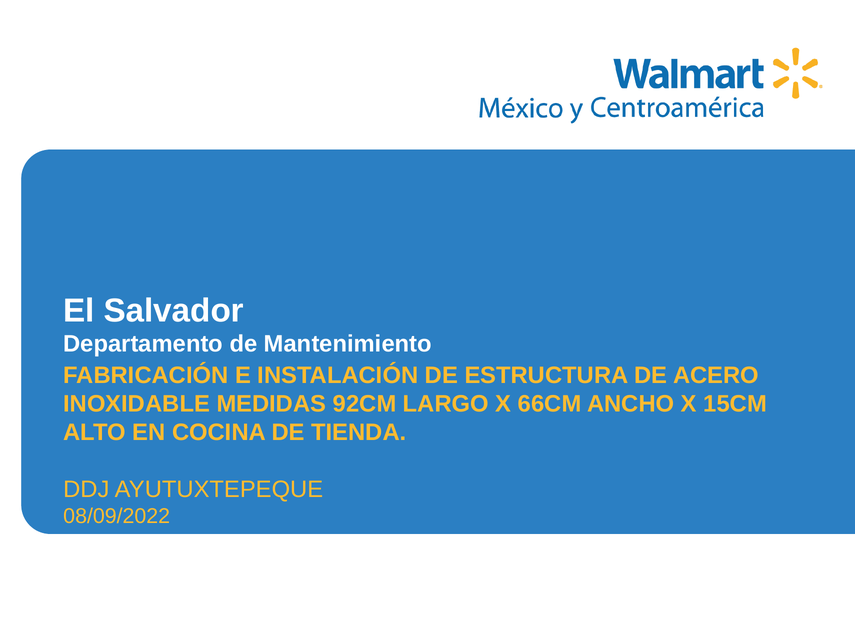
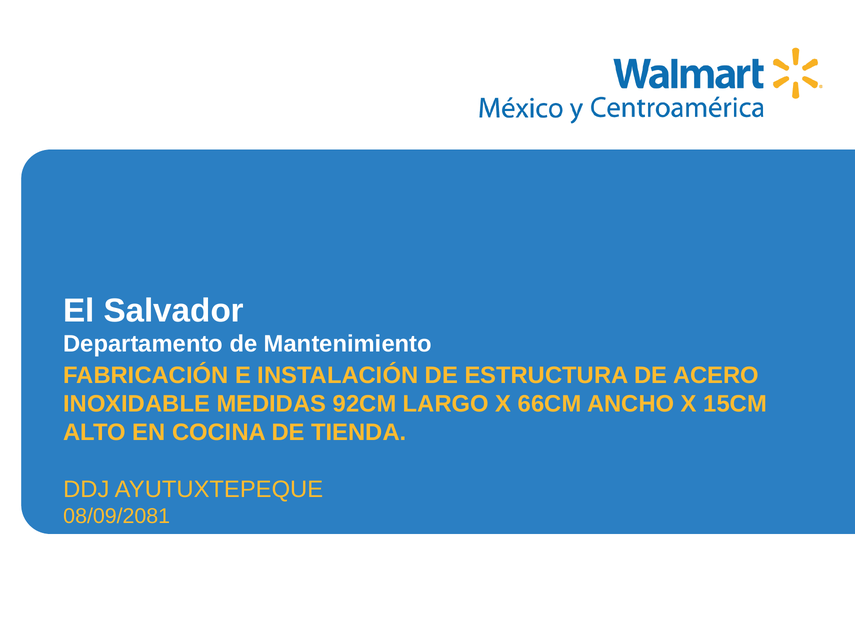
08/09/2022: 08/09/2022 -> 08/09/2081 (117, 517)
